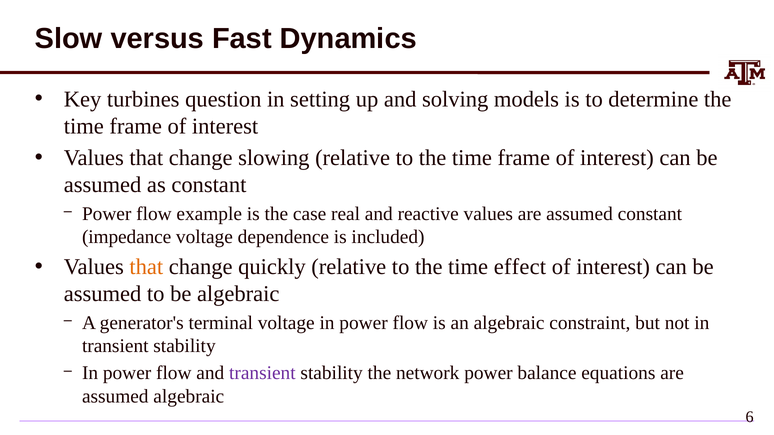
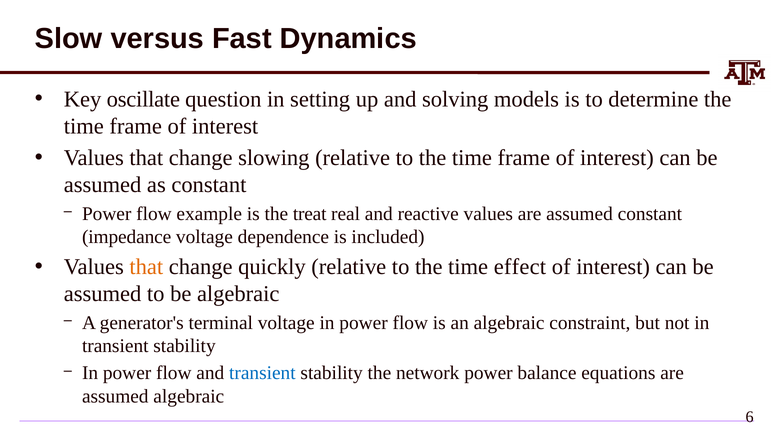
turbines: turbines -> oscillate (143, 99)
case: case -> treat (310, 214)
transient colour: purple -> blue (262, 373)
